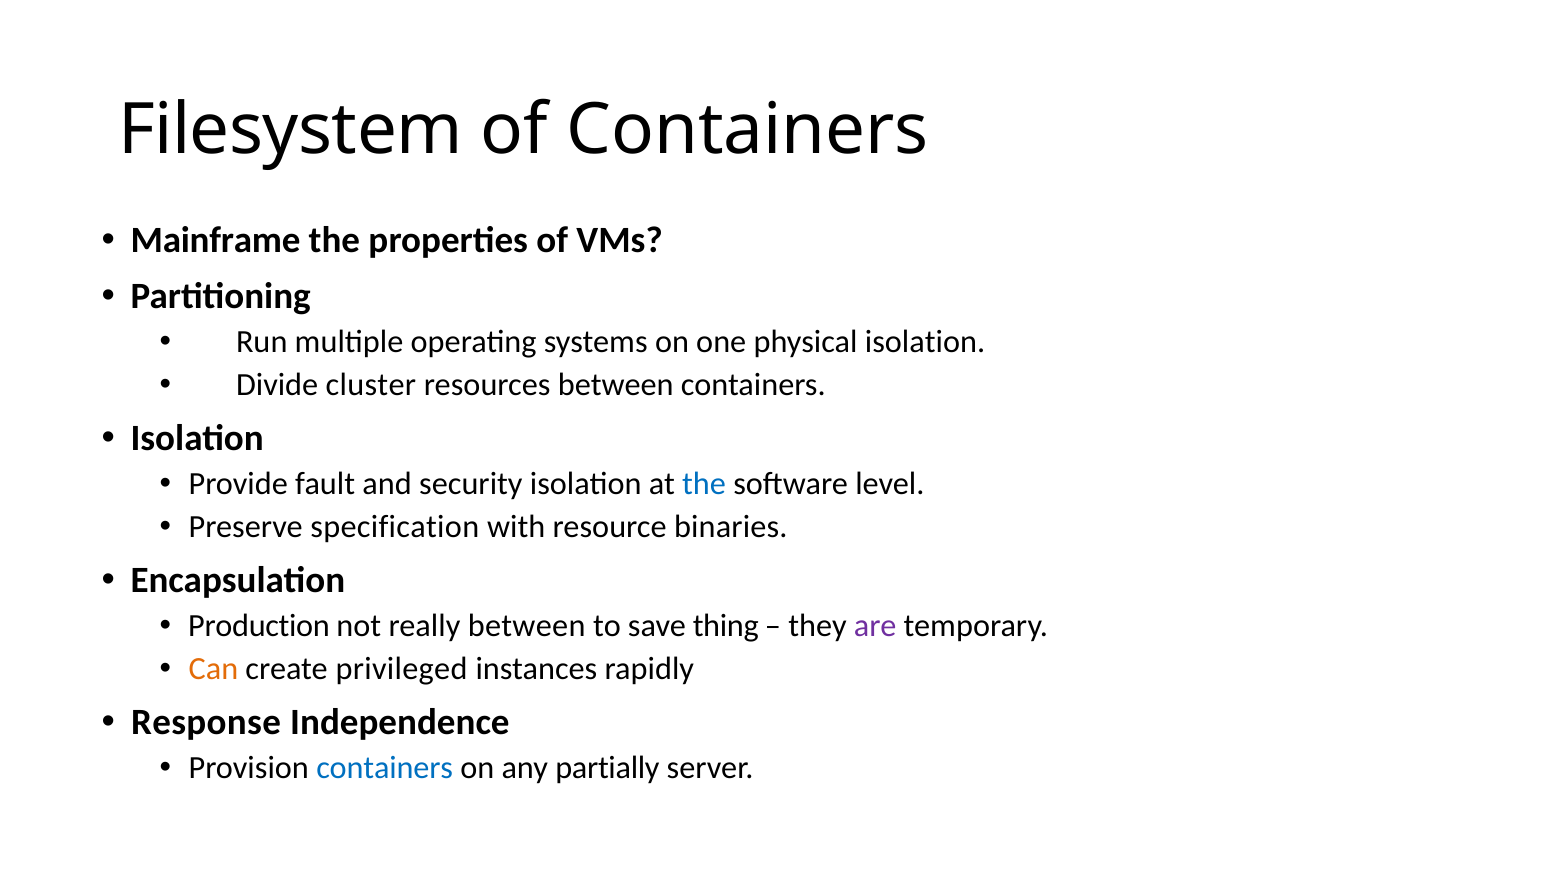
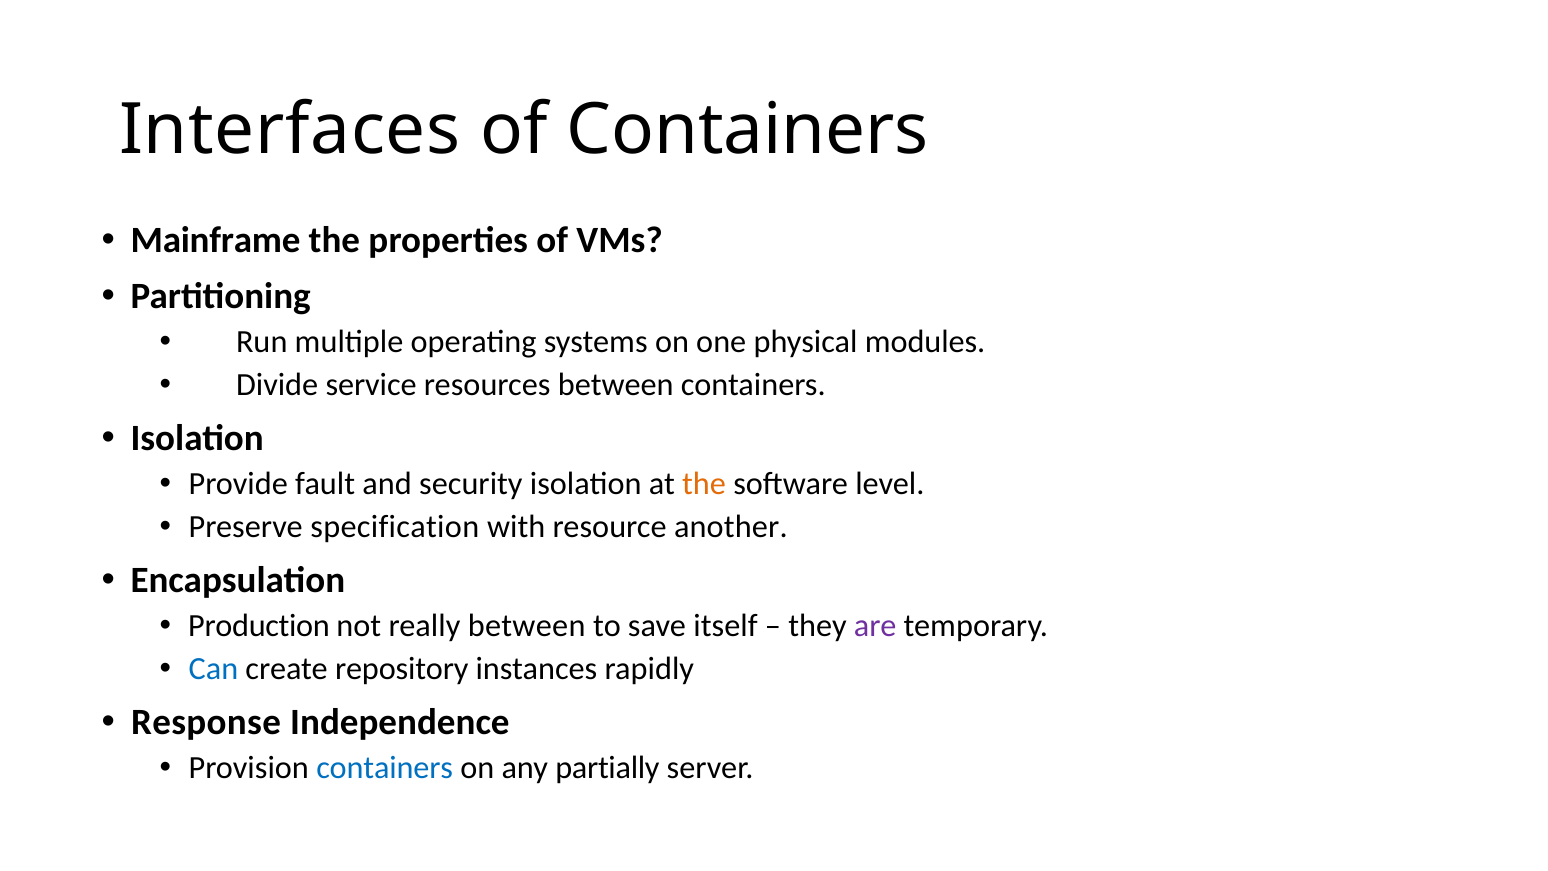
Filesystem: Filesystem -> Interfaces (290, 130)
physical isolation: isolation -> modules (925, 342)
cluster: cluster -> service (371, 385)
the colour: blue -> orange (704, 484)
binaries: binaries -> another (731, 527)
thing: thing -> itself (726, 626)
Can colour: orange -> blue (213, 669)
privileged: privileged -> repository (402, 669)
